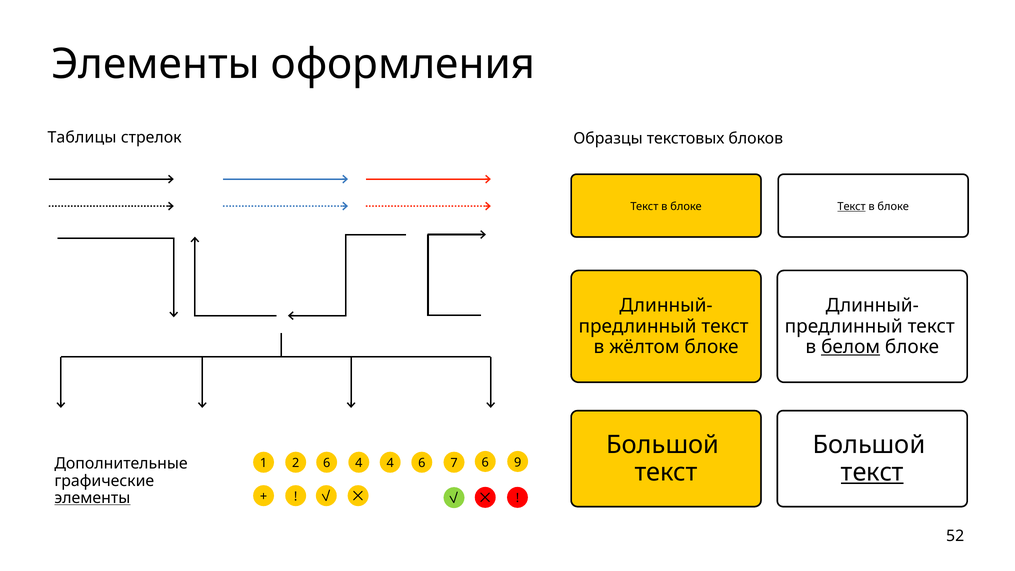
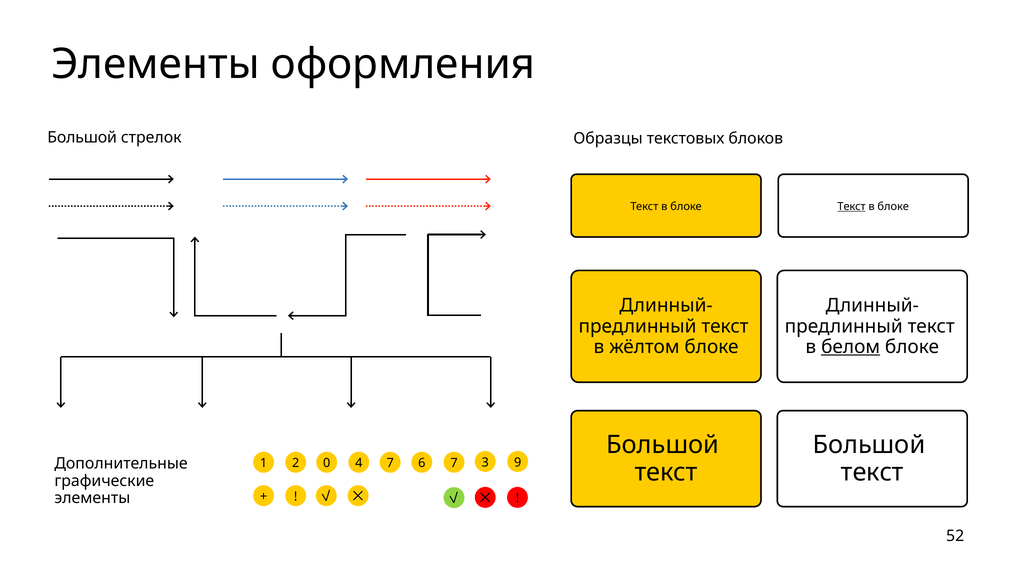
Таблицы: Таблицы -> Большой (82, 137)
2 6: 6 -> 0 (327, 463)
4 4: 4 -> 7 (390, 463)
7 6: 6 -> 3 (485, 462)
текст underline: present -> none (872, 472)
элементы underline: present -> none (92, 498)
